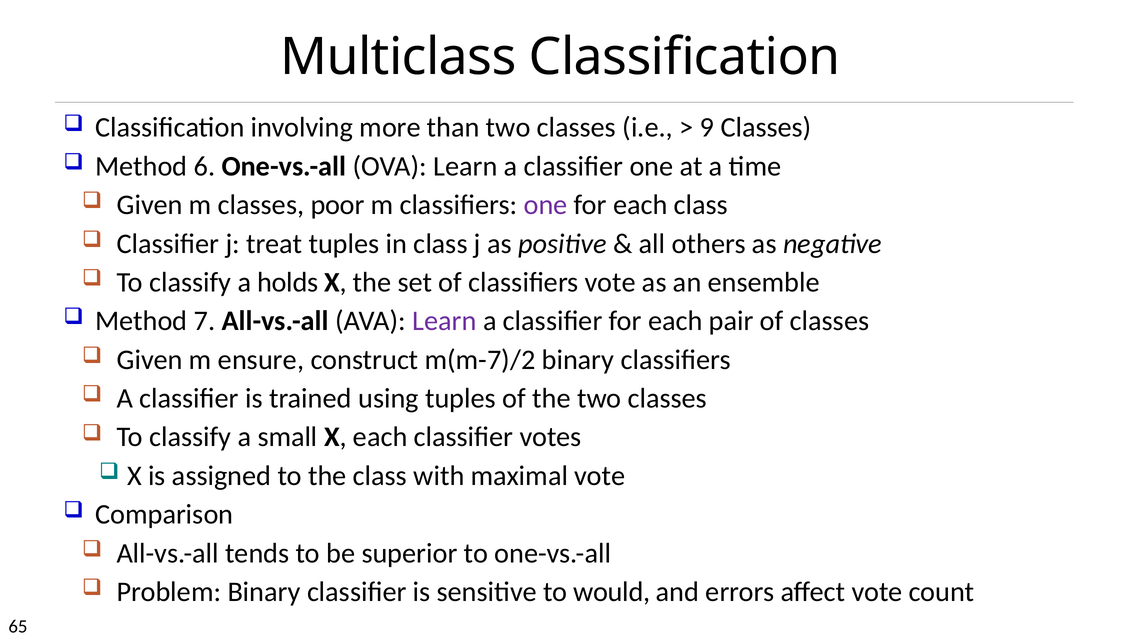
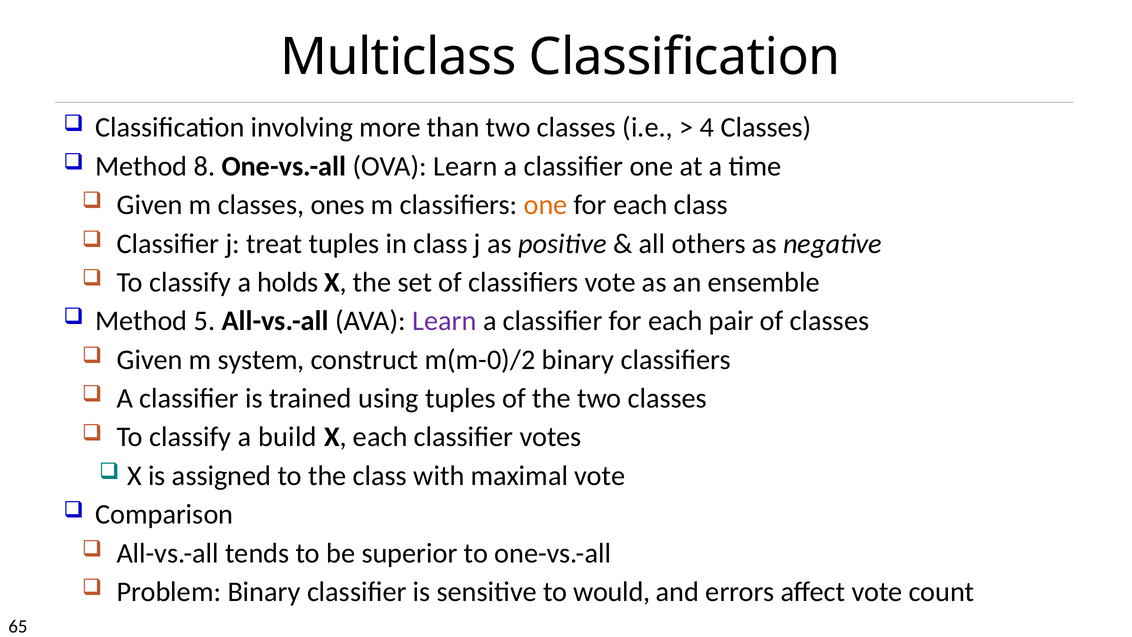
9: 9 -> 4 (707, 128)
6: 6 -> 8 (205, 166)
poor: poor -> ones (338, 205)
one colour: purple -> orange (546, 205)
7: 7 -> 5 (205, 321)
ensure: ensure -> system (261, 360)
m(m-7)/2: m(m-7)/2 -> m(m-0)/2 (480, 360)
small: small -> build (287, 437)
